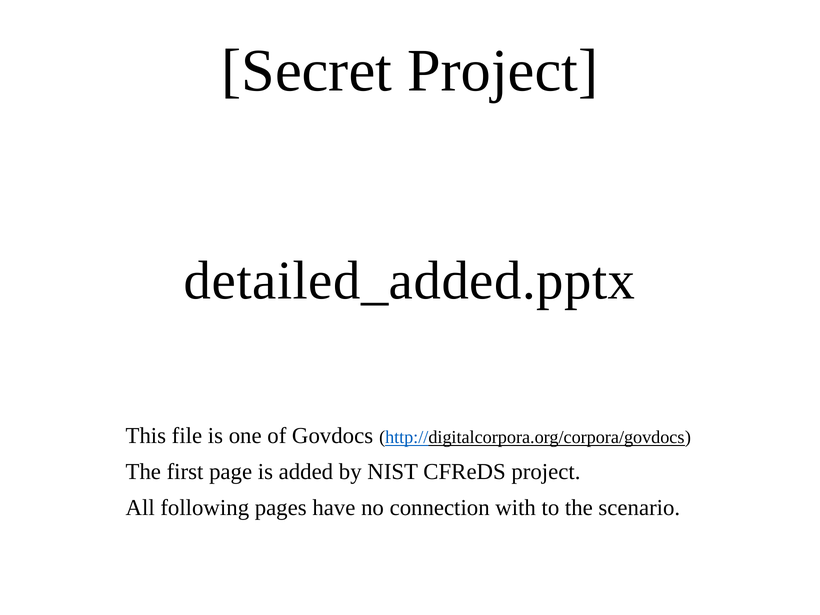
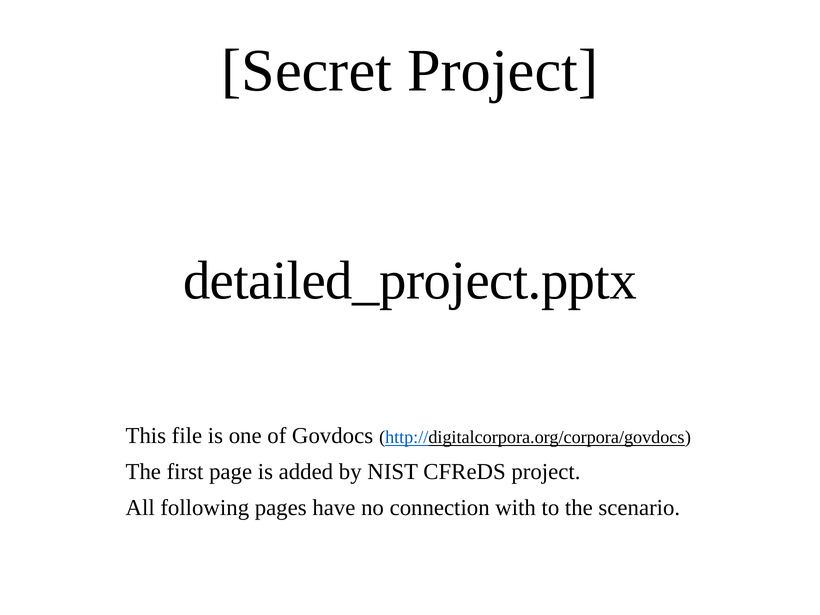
detailed_added.pptx: detailed_added.pptx -> detailed_project.pptx (410, 281)
